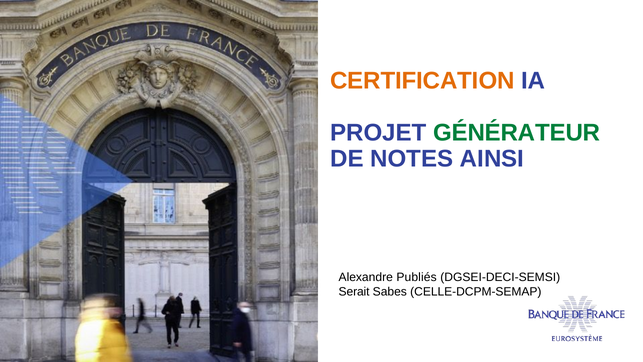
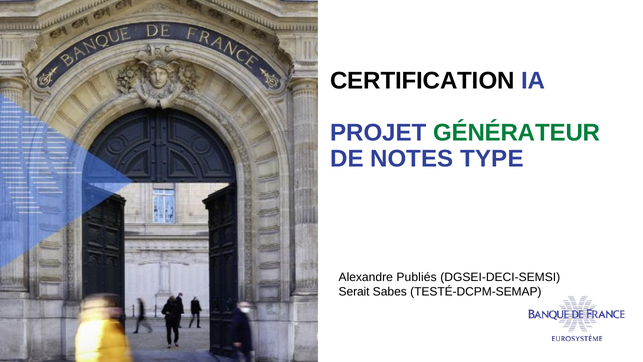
CERTIFICATION colour: orange -> black (422, 81)
AINSI: AINSI -> TYPE (492, 159)
CELLE-DCPM-SEMAP: CELLE-DCPM-SEMAP -> TESTÉ-DCPM-SEMAP (476, 292)
